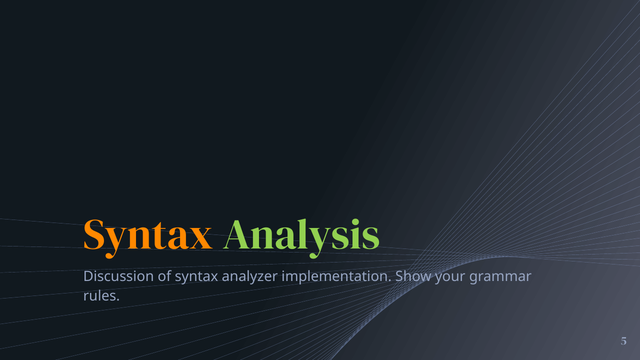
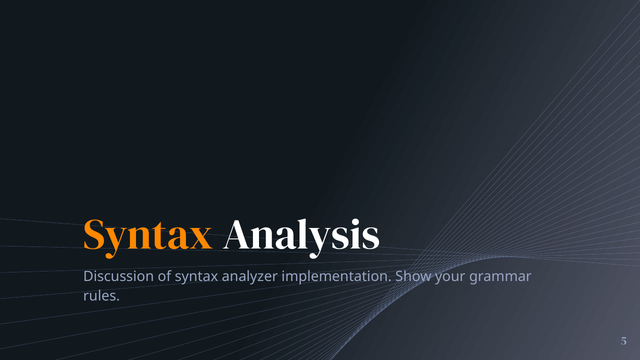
Analysis colour: light green -> white (302, 234)
